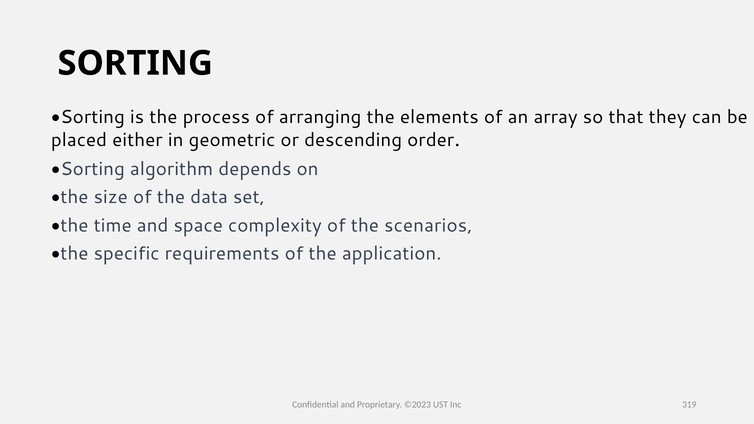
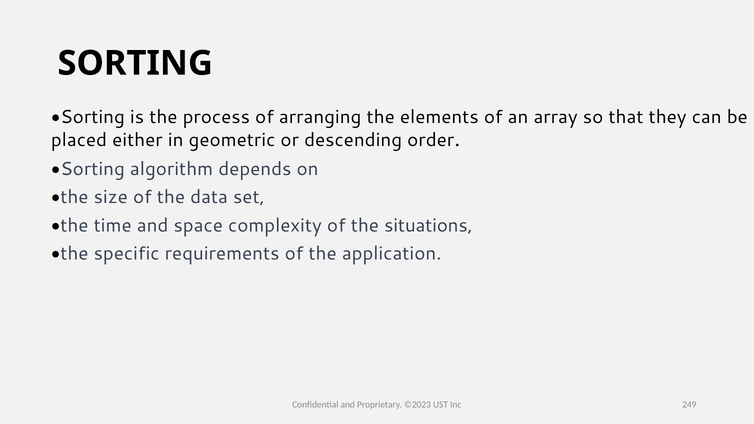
scenarios: scenarios -> situations (428, 225)
319: 319 -> 249 (689, 405)
